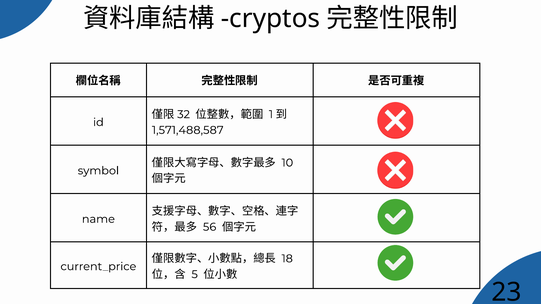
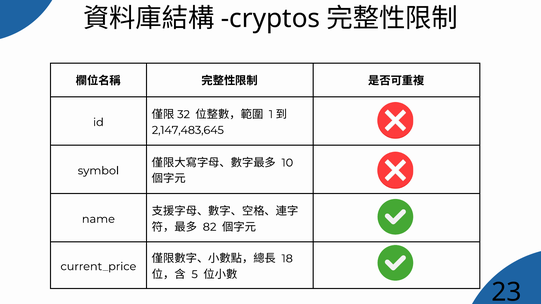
1,571,488,587: 1,571,488,587 -> 2,147,483,645 (188, 130)
56: 56 -> 82 (210, 227)
